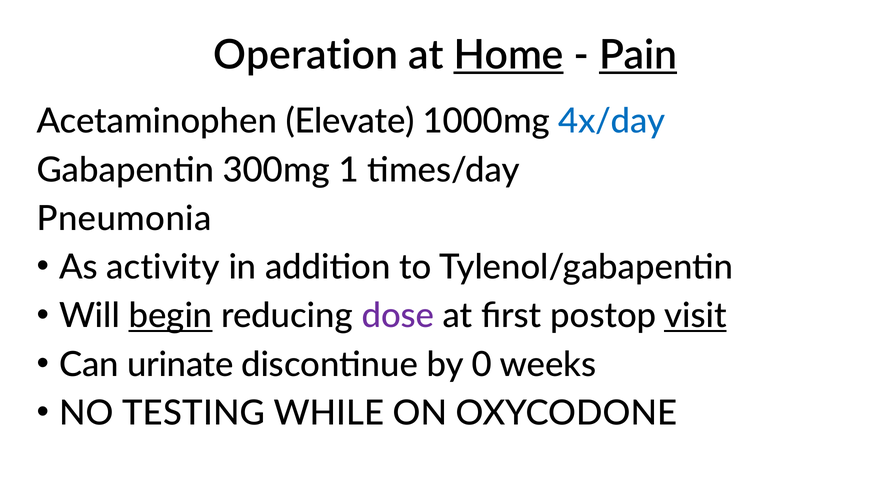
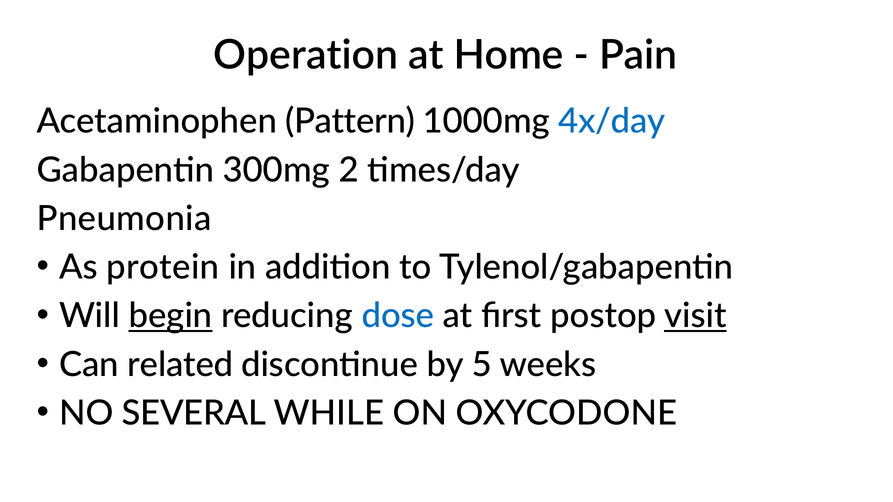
Home underline: present -> none (509, 55)
Pain underline: present -> none (638, 55)
Elevate: Elevate -> Pattern (350, 122)
1: 1 -> 2 (349, 170)
activity: activity -> protein (163, 268)
dose colour: purple -> blue (398, 316)
urinate: urinate -> related (180, 365)
0: 0 -> 5 (482, 365)
TESTING: TESTING -> SEVERAL (194, 413)
